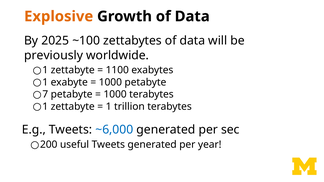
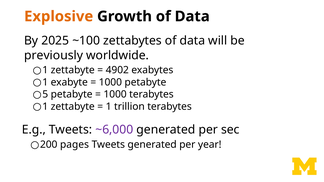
1100: 1100 -> 4902 (117, 70)
7: 7 -> 5 (45, 95)
~6,000 colour: blue -> purple (114, 130)
useful: useful -> pages (74, 145)
